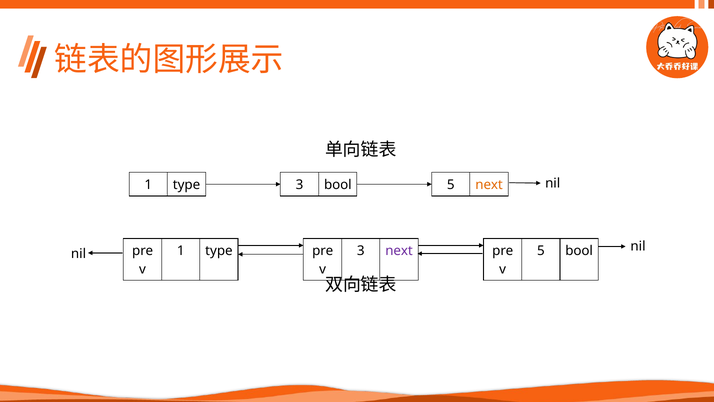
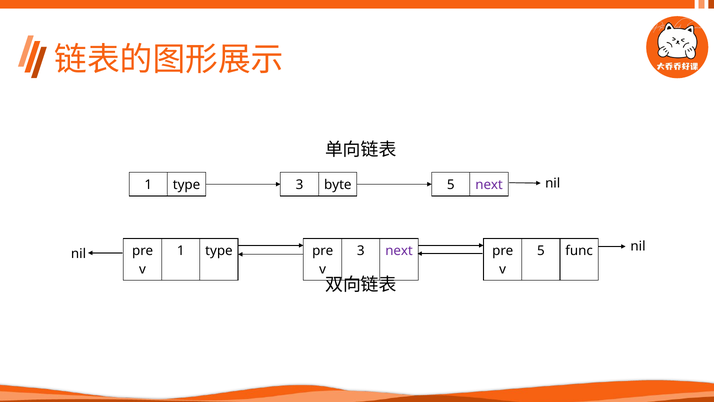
3 bool: bool -> byte (338, 185)
next colour: orange -> purple (489, 185)
5 bool: bool -> func (579, 251)
